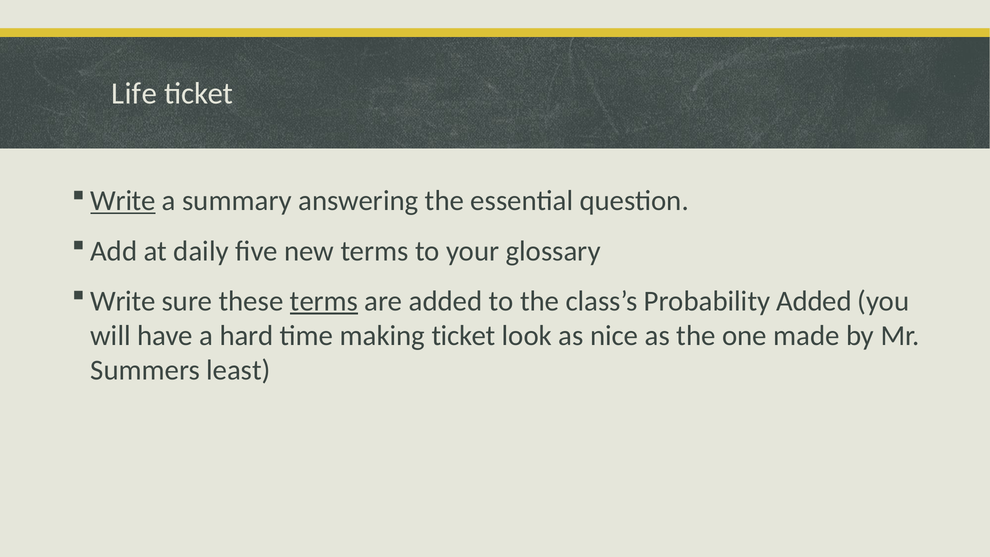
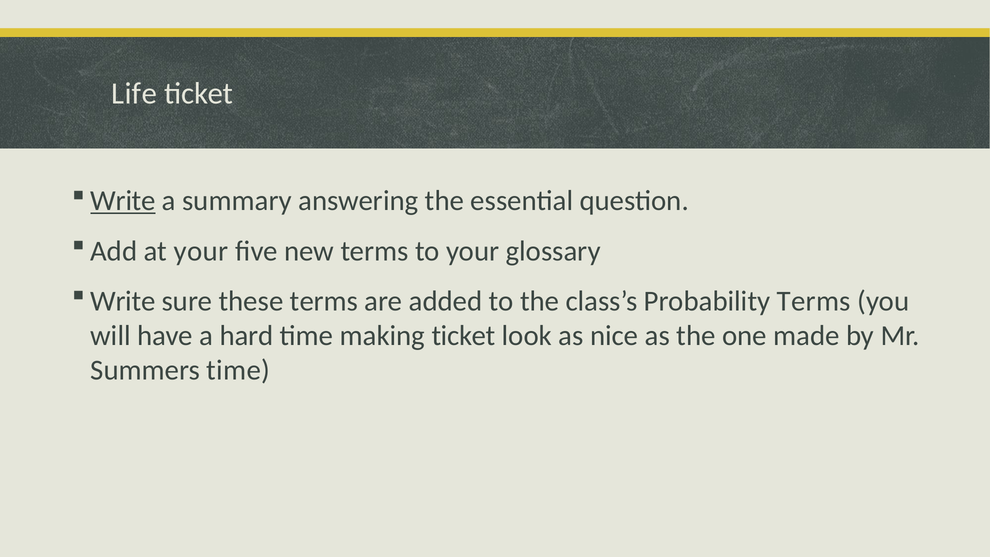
at daily: daily -> your (201, 251)
terms underline: present -> none (324, 301)
Probability Added: Added -> Terms (814, 301)
Summers least: least -> time (238, 370)
